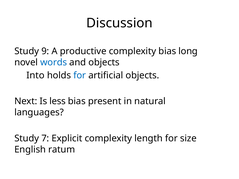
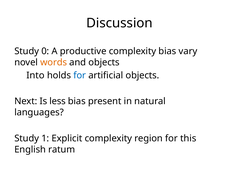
9: 9 -> 0 (45, 51)
long: long -> vary (188, 51)
words colour: blue -> orange (54, 62)
7: 7 -> 1 (45, 139)
length: length -> region (149, 139)
size: size -> this (188, 139)
